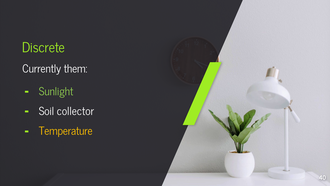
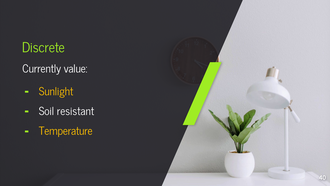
them: them -> value (76, 69)
Sunlight colour: light green -> yellow (56, 91)
collector: collector -> resistant (75, 111)
